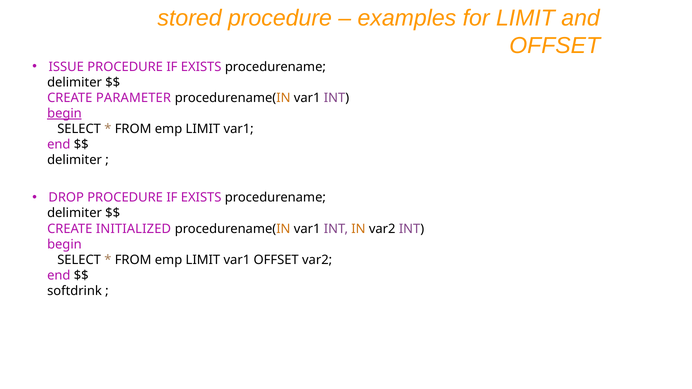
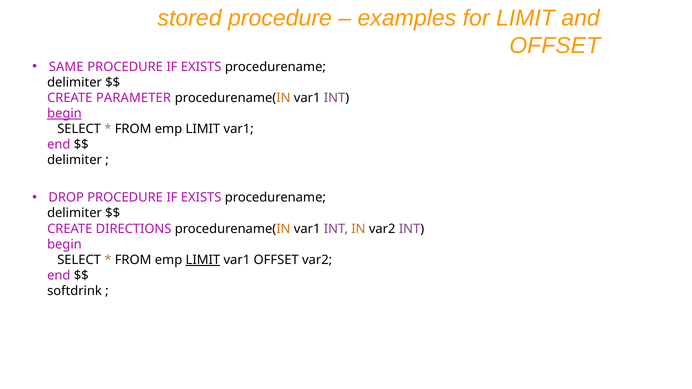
ISSUE: ISSUE -> SAME (66, 67)
INITIALIZED: INITIALIZED -> DIRECTIONS (134, 229)
LIMIT underline: none -> present (203, 260)
